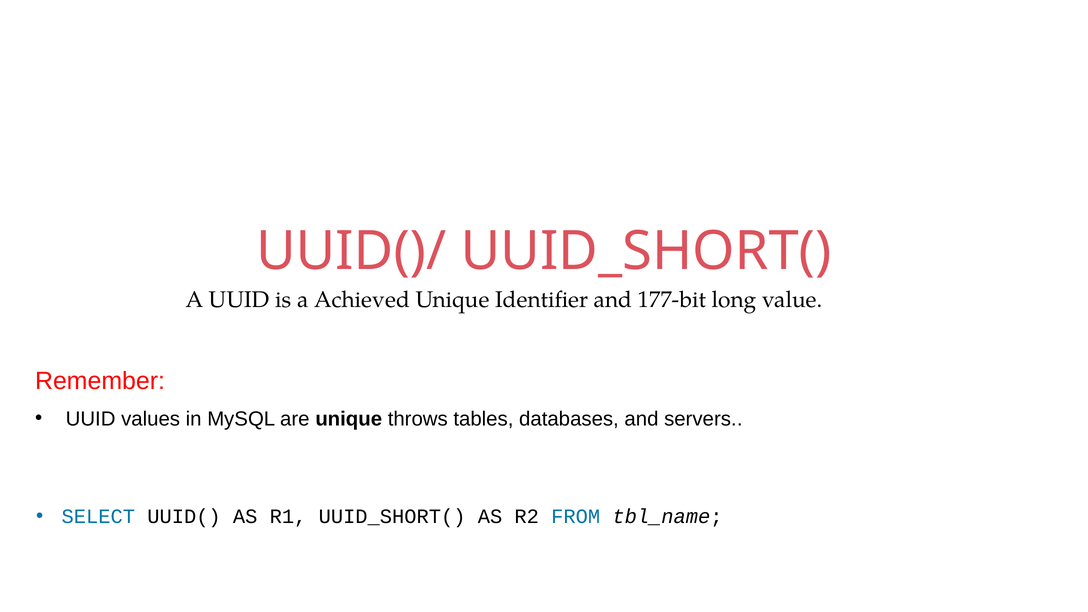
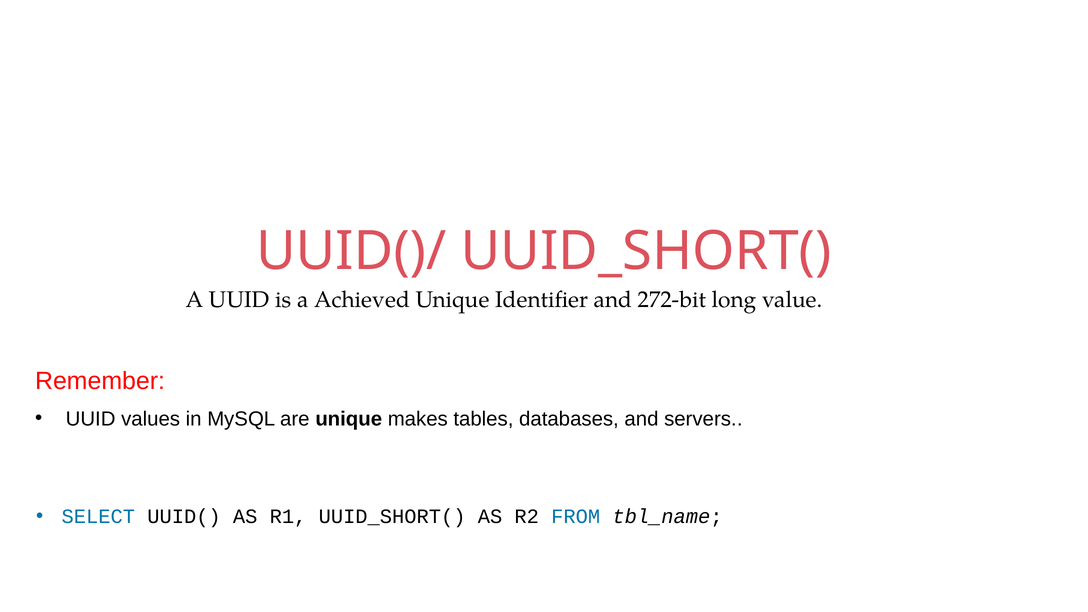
177-bit: 177-bit -> 272-bit (672, 300)
throws: throws -> makes (418, 419)
